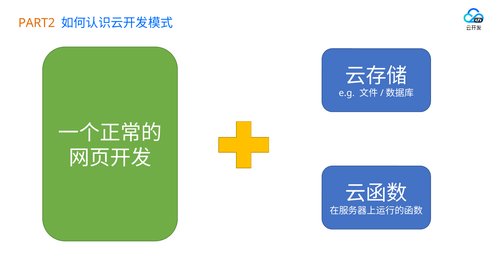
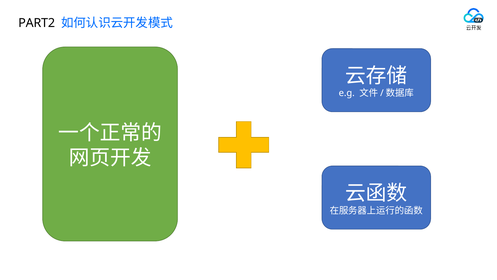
PART2 colour: orange -> black (37, 23)
